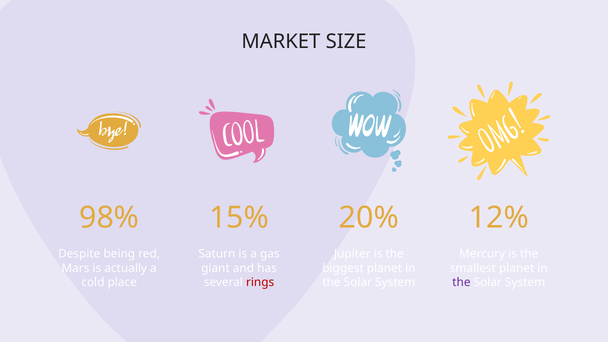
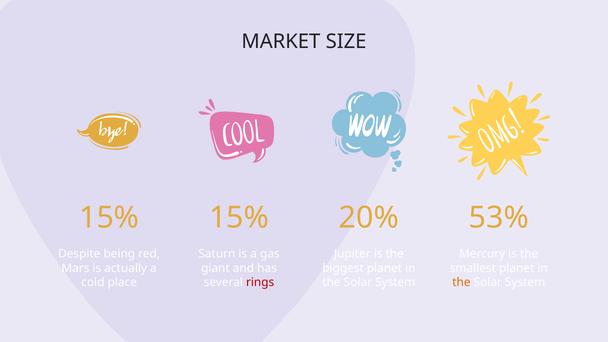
98%: 98% -> 15% (109, 218)
12%: 12% -> 53% (499, 218)
the colour: purple -> orange (461, 282)
